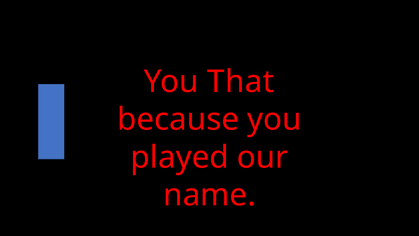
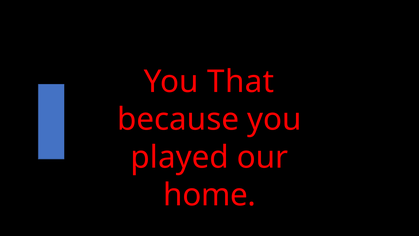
name: name -> home (210, 195)
